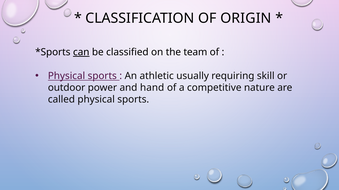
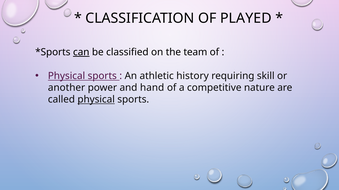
ORIGIN: ORIGIN -> PLAYED (246, 18)
usually: usually -> history (193, 76)
outdoor: outdoor -> another (67, 88)
physical underline: none -> present (96, 100)
